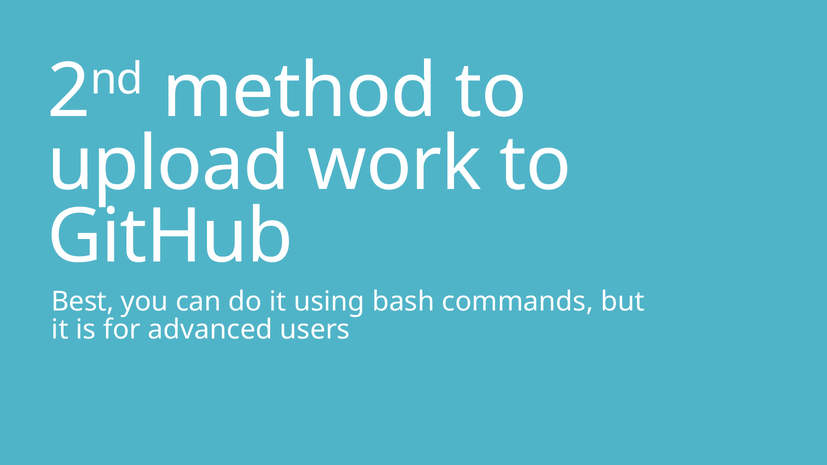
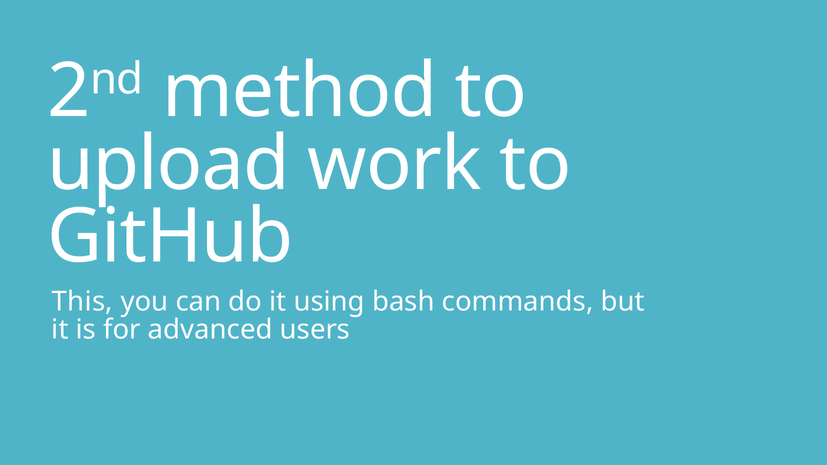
Best: Best -> This (82, 302)
